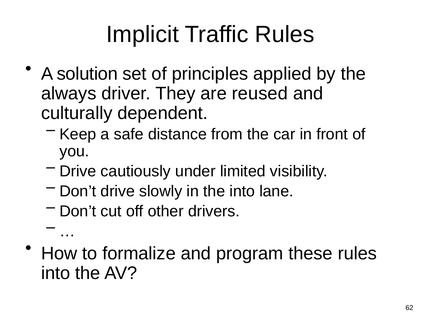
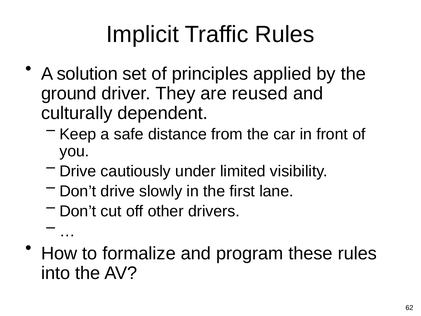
always: always -> ground (69, 93)
the into: into -> first (242, 191)
